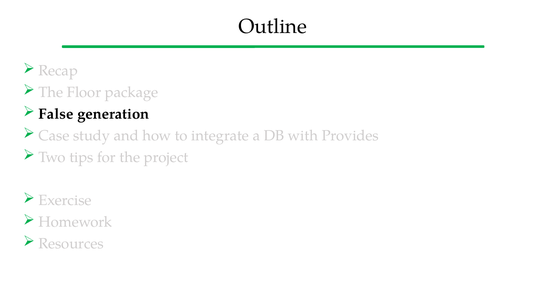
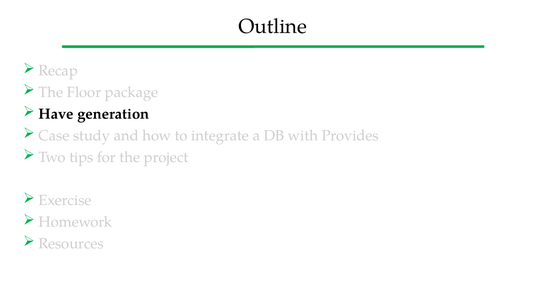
False: False -> Have (56, 114)
